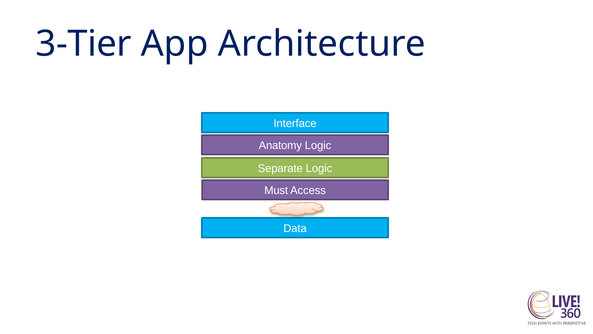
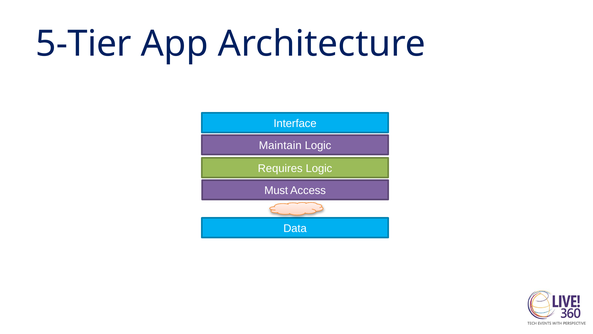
3-Tier: 3-Tier -> 5-Tier (84, 44)
Anatomy: Anatomy -> Maintain (280, 145)
Separate: Separate -> Requires (280, 168)
